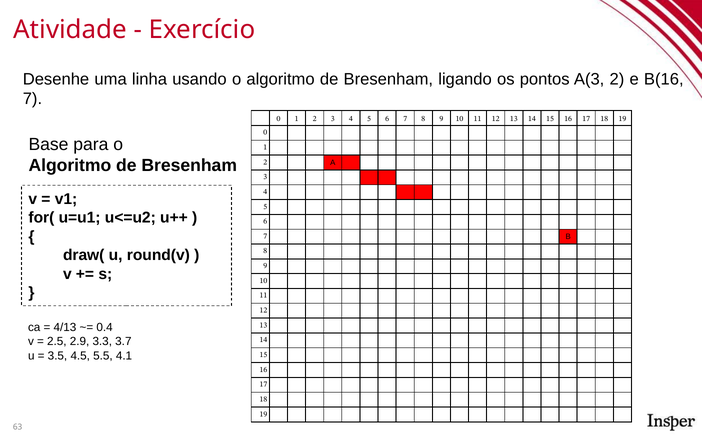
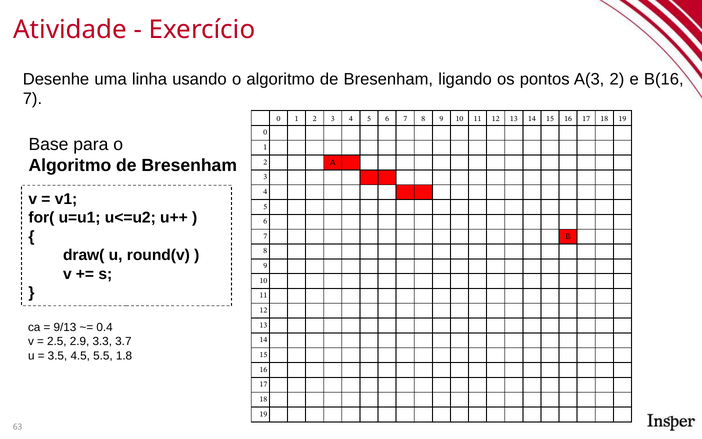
4/13: 4/13 -> 9/13 (65, 327)
4.1: 4.1 -> 1.8 (124, 355)
